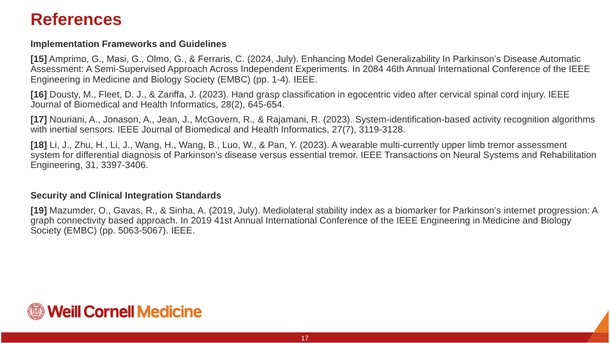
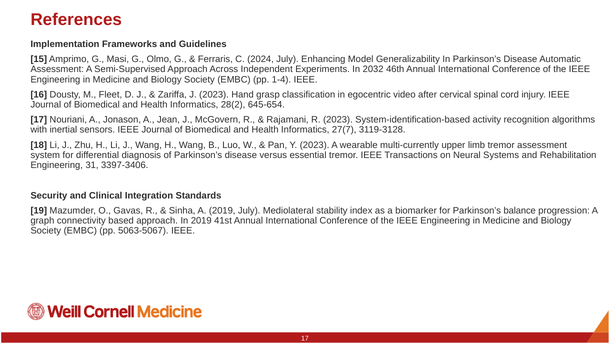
2084: 2084 -> 2032 (373, 69)
internet: internet -> balance (520, 211)
